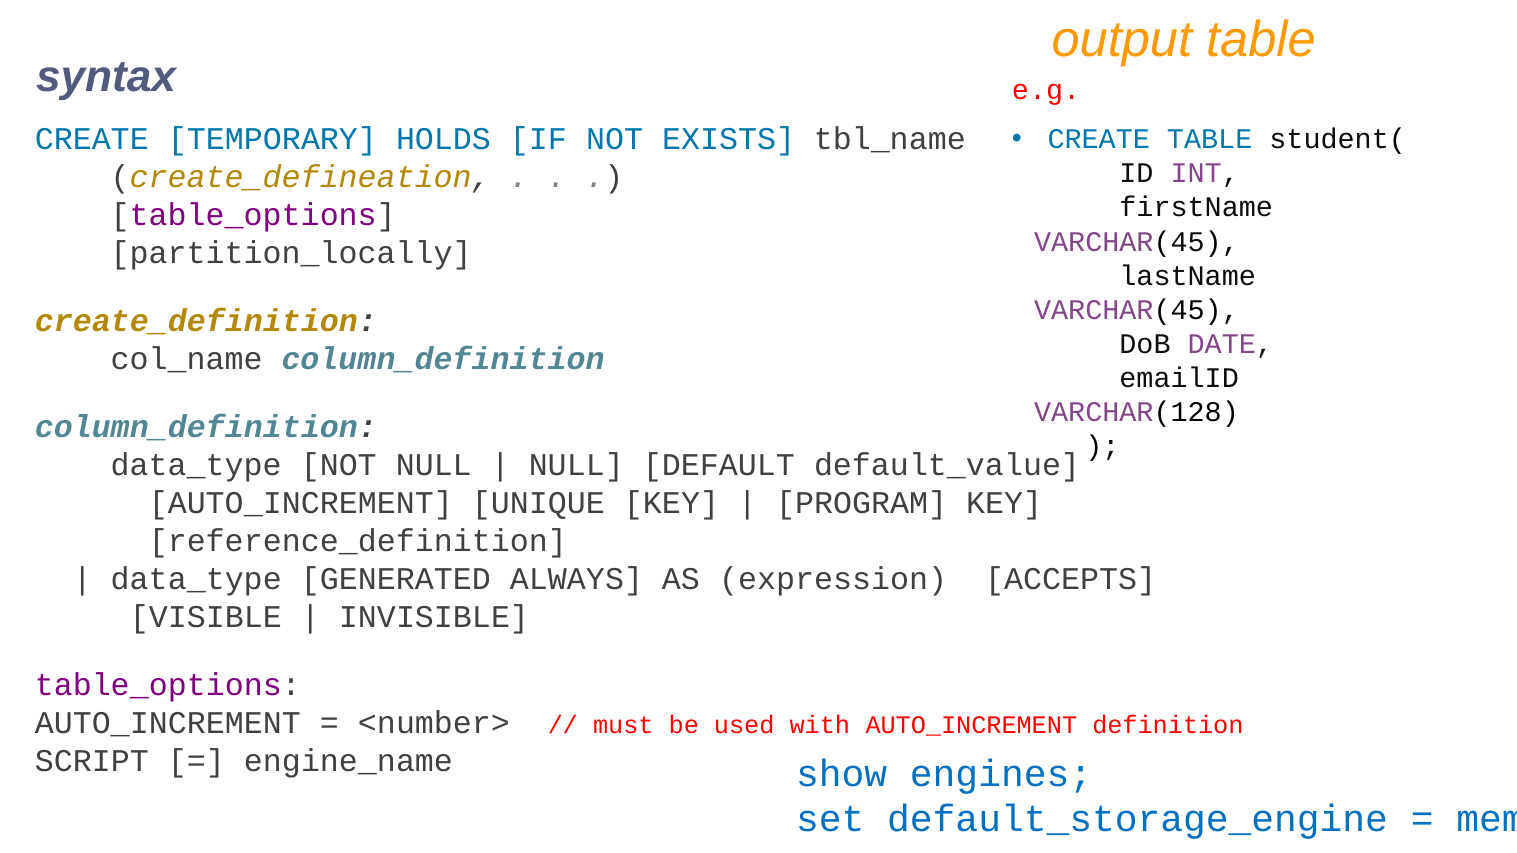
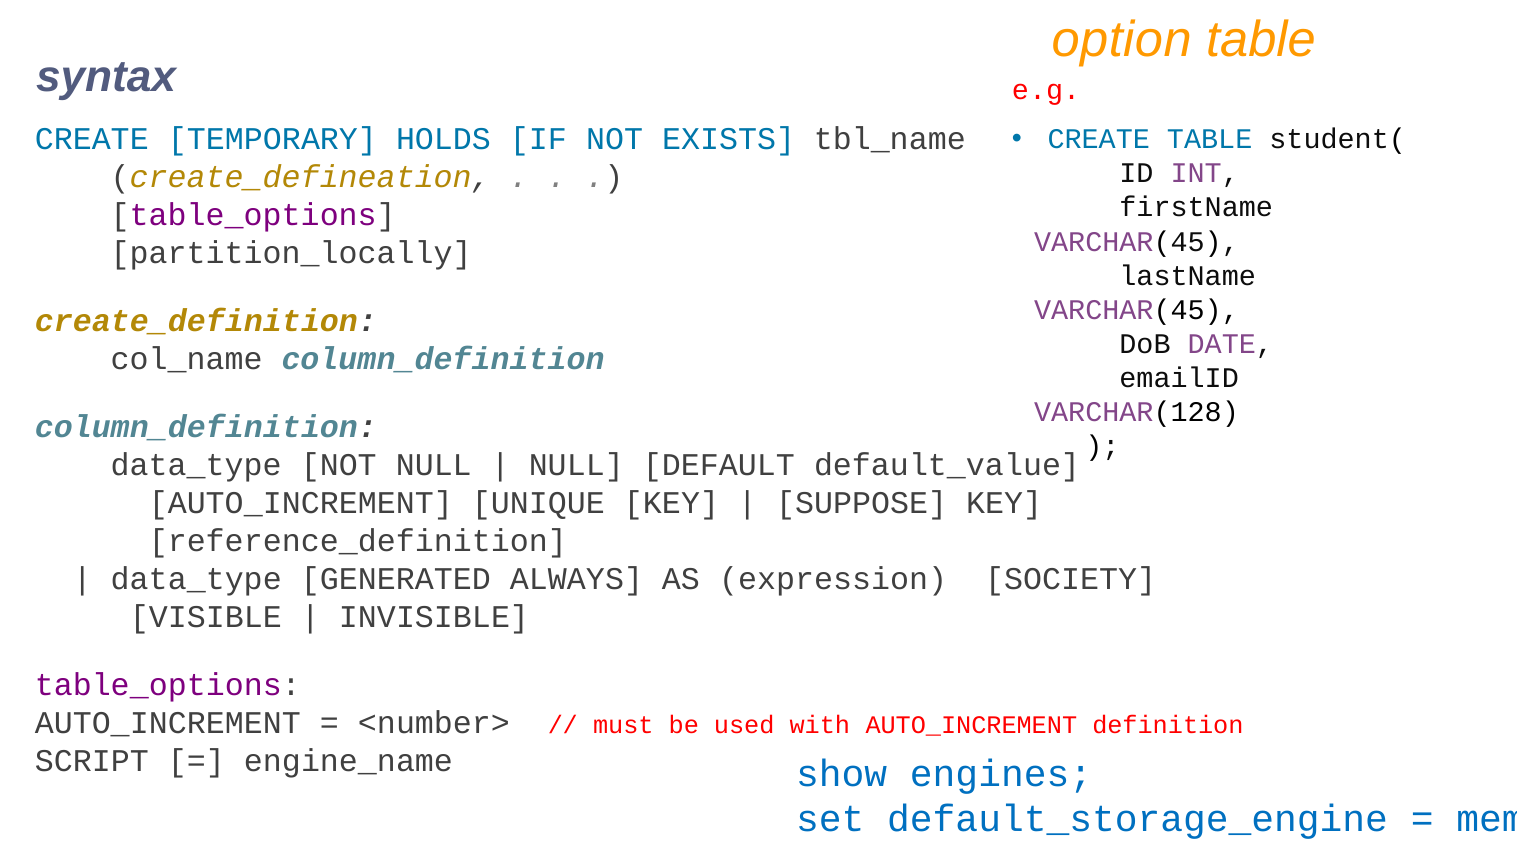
output: output -> option (1122, 39)
PROGRAM: PROGRAM -> SUPPOSE (862, 503)
ACCEPTS: ACCEPTS -> SOCIETY (1071, 579)
